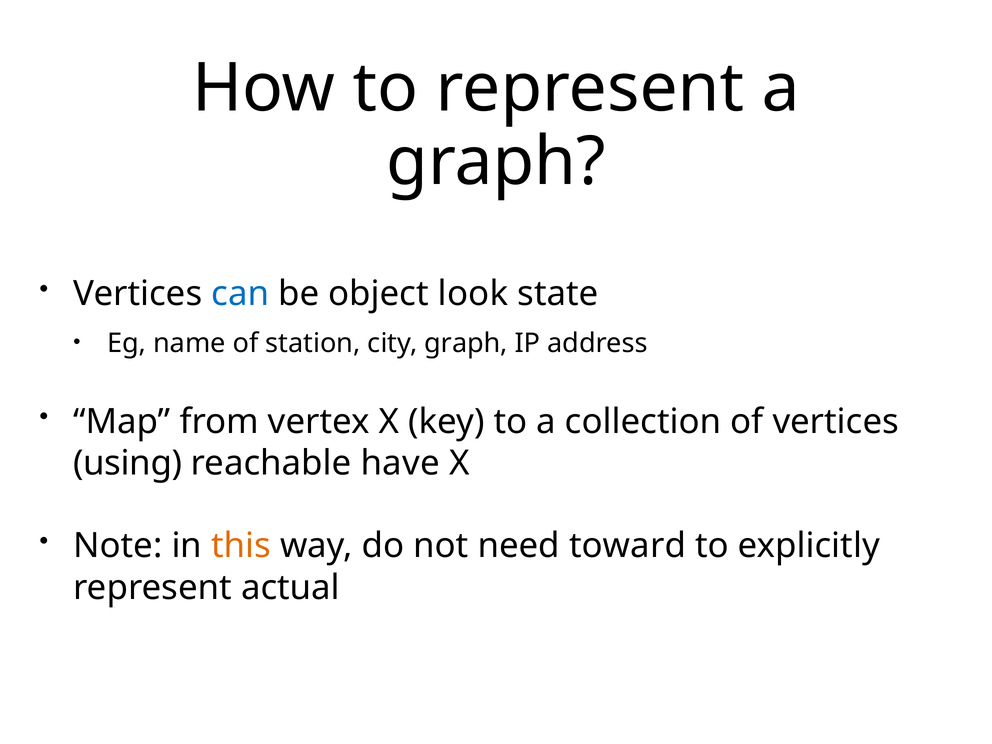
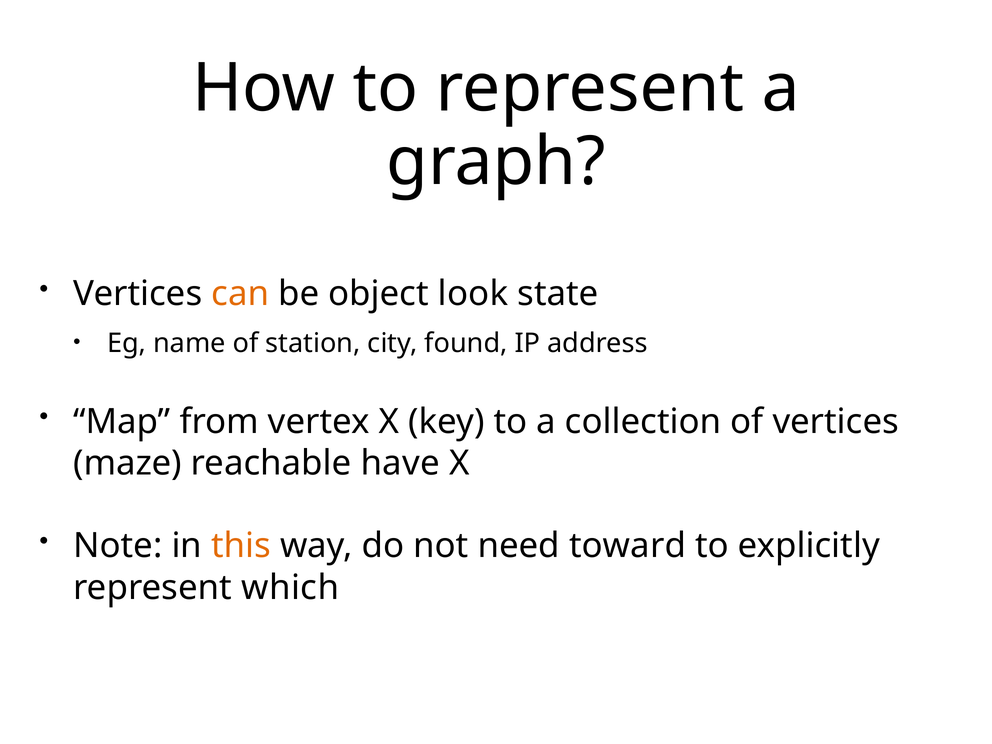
can colour: blue -> orange (240, 294)
city graph: graph -> found (466, 343)
using: using -> maze (128, 463)
actual: actual -> which (290, 588)
